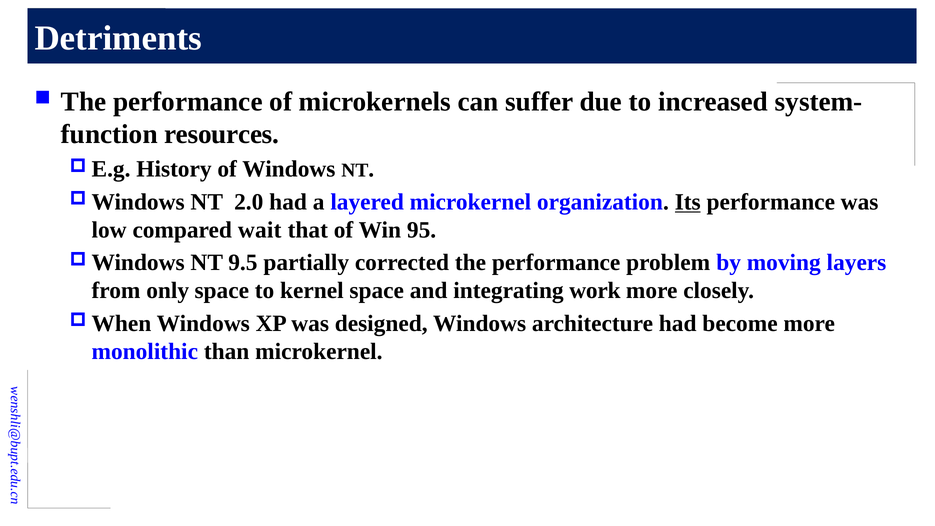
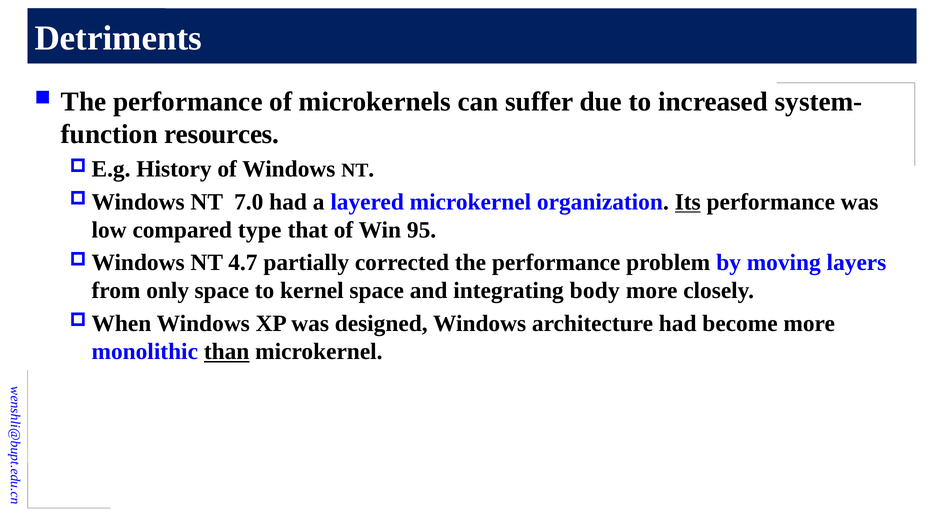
2.0: 2.0 -> 7.0 (249, 202)
wait: wait -> type (260, 230)
9.5: 9.5 -> 4.7 (243, 263)
work: work -> body (595, 291)
than underline: none -> present (227, 351)
